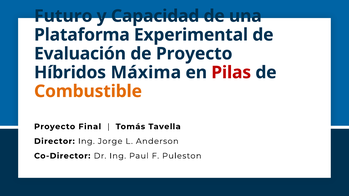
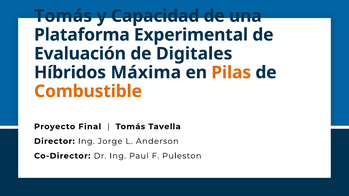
Futuro: Futuro -> Tomás (63, 16)
de Proyecto: Proyecto -> Digitales (194, 54)
Pilas colour: red -> orange (231, 73)
